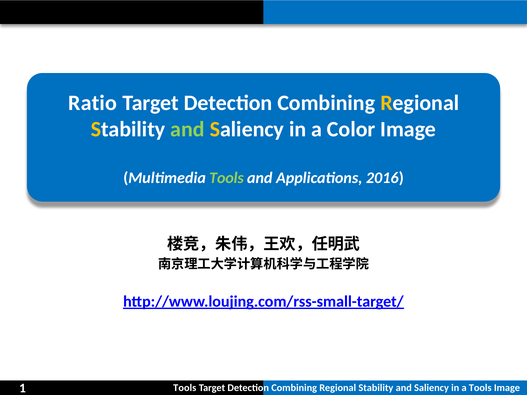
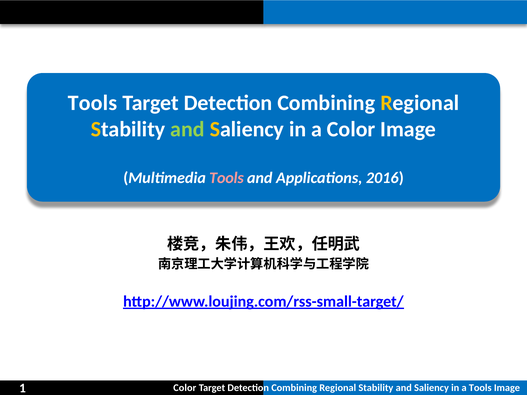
Ratio: Ratio -> Tools (93, 103)
Tools colour: light green -> pink (226, 178)
Tools: Tools -> Color (185, 388)
